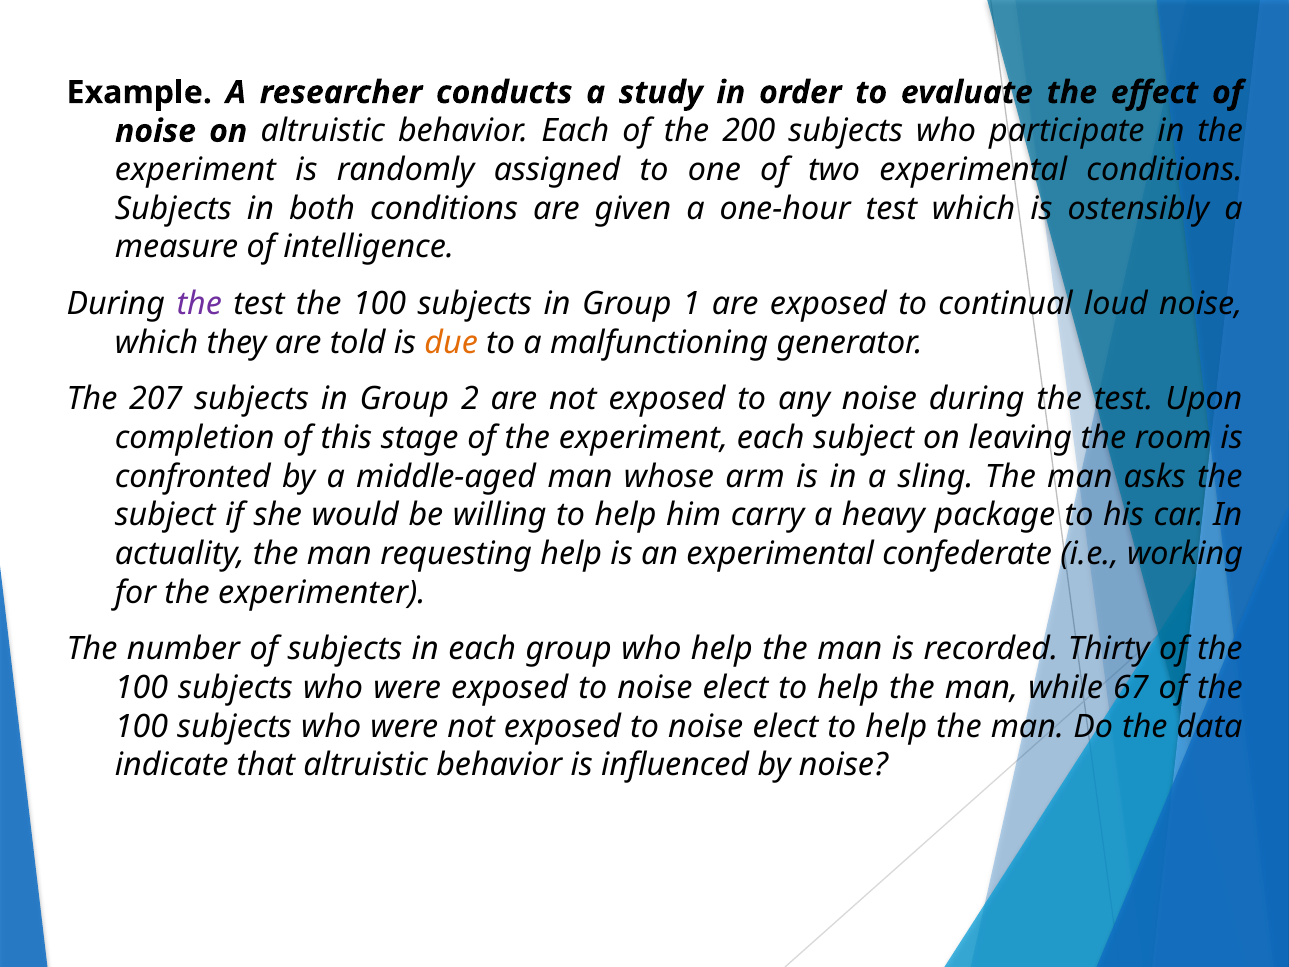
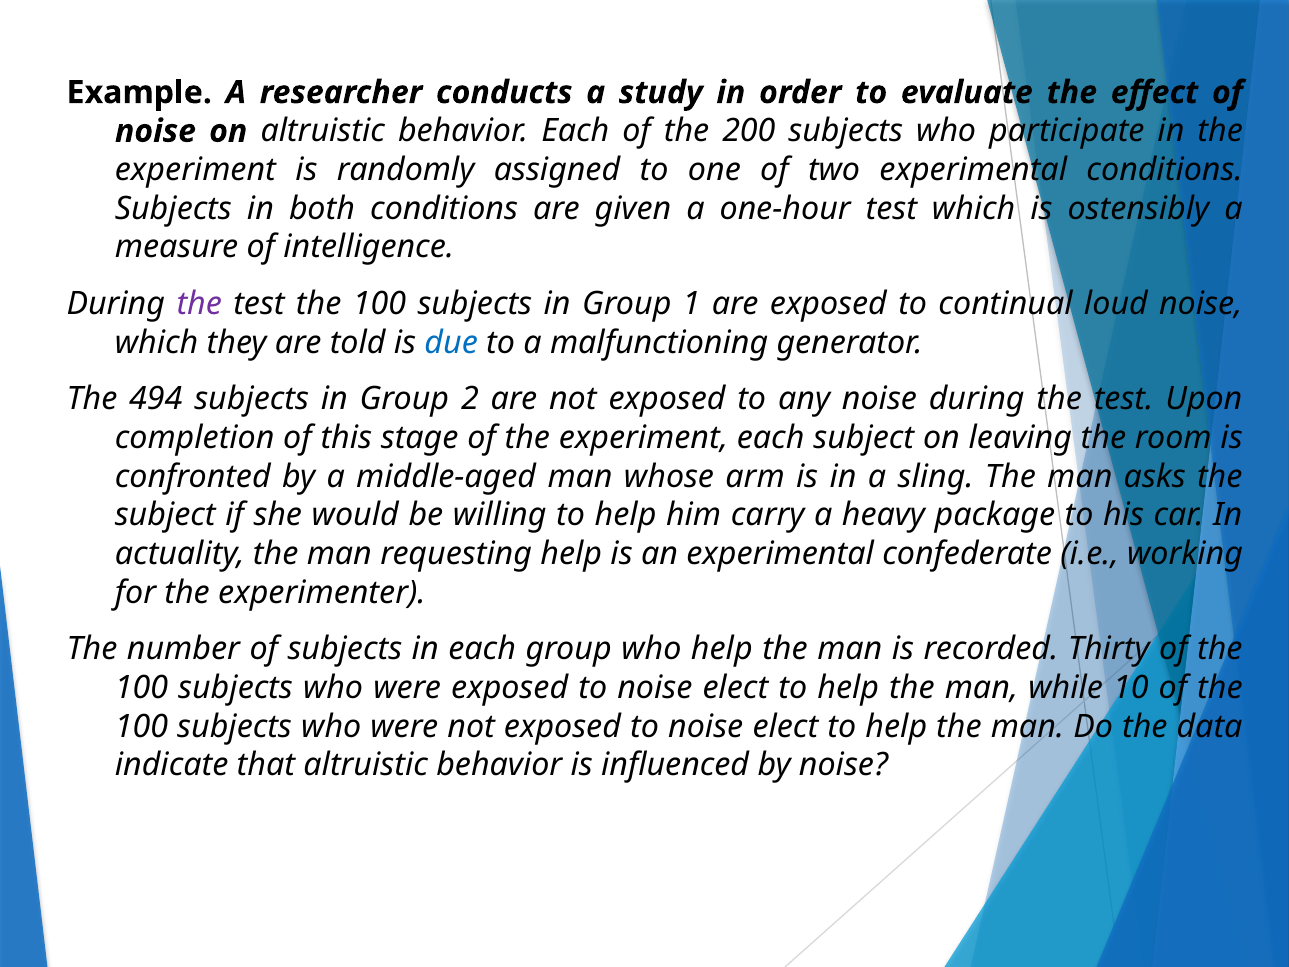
due colour: orange -> blue (451, 342)
207: 207 -> 494 (156, 399)
67: 67 -> 10 (1131, 688)
